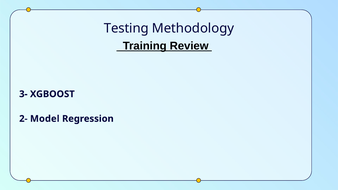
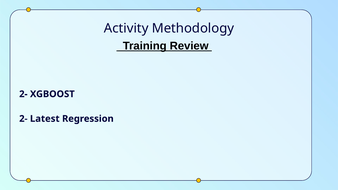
Testing: Testing -> Activity (126, 28)
3-: 3- -> 2- (23, 94)
Model: Model -> Latest (45, 119)
